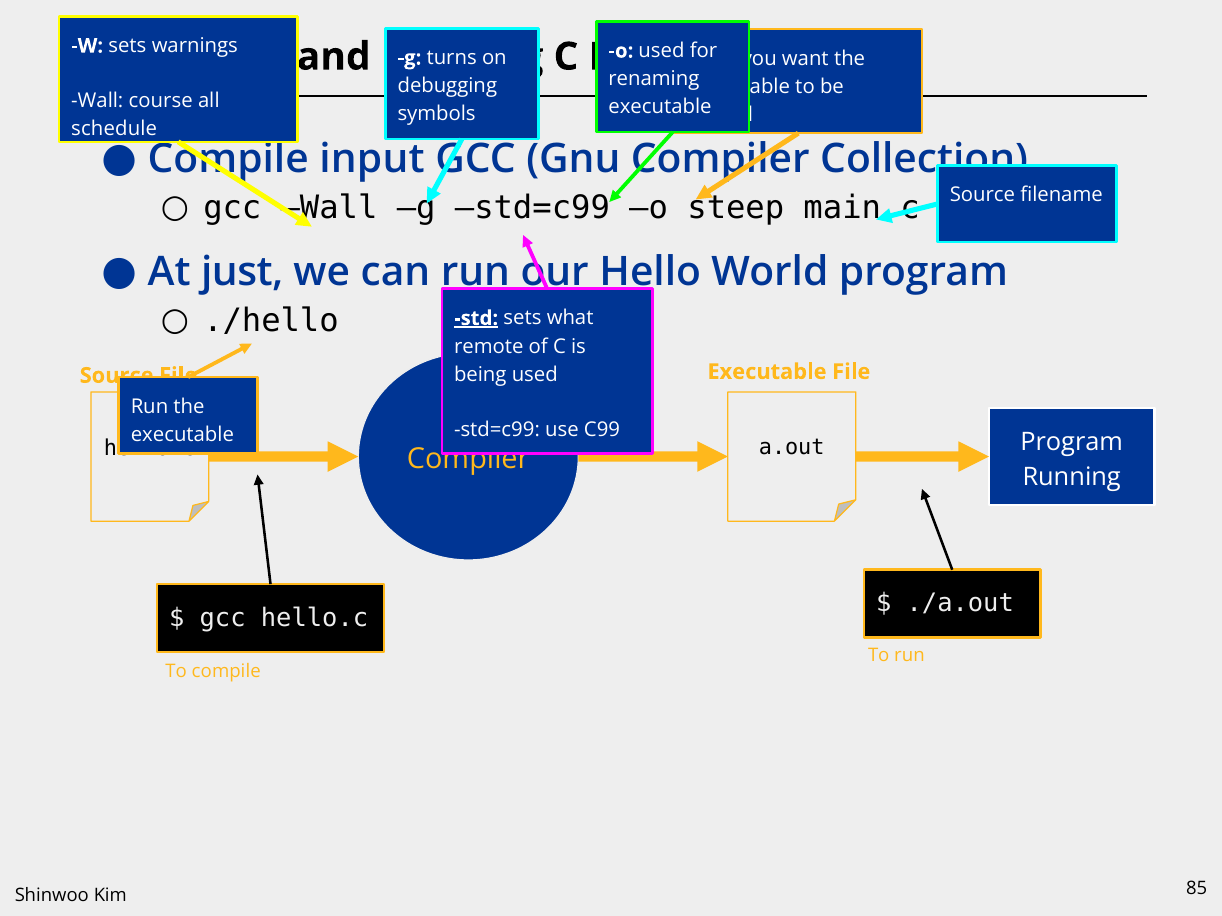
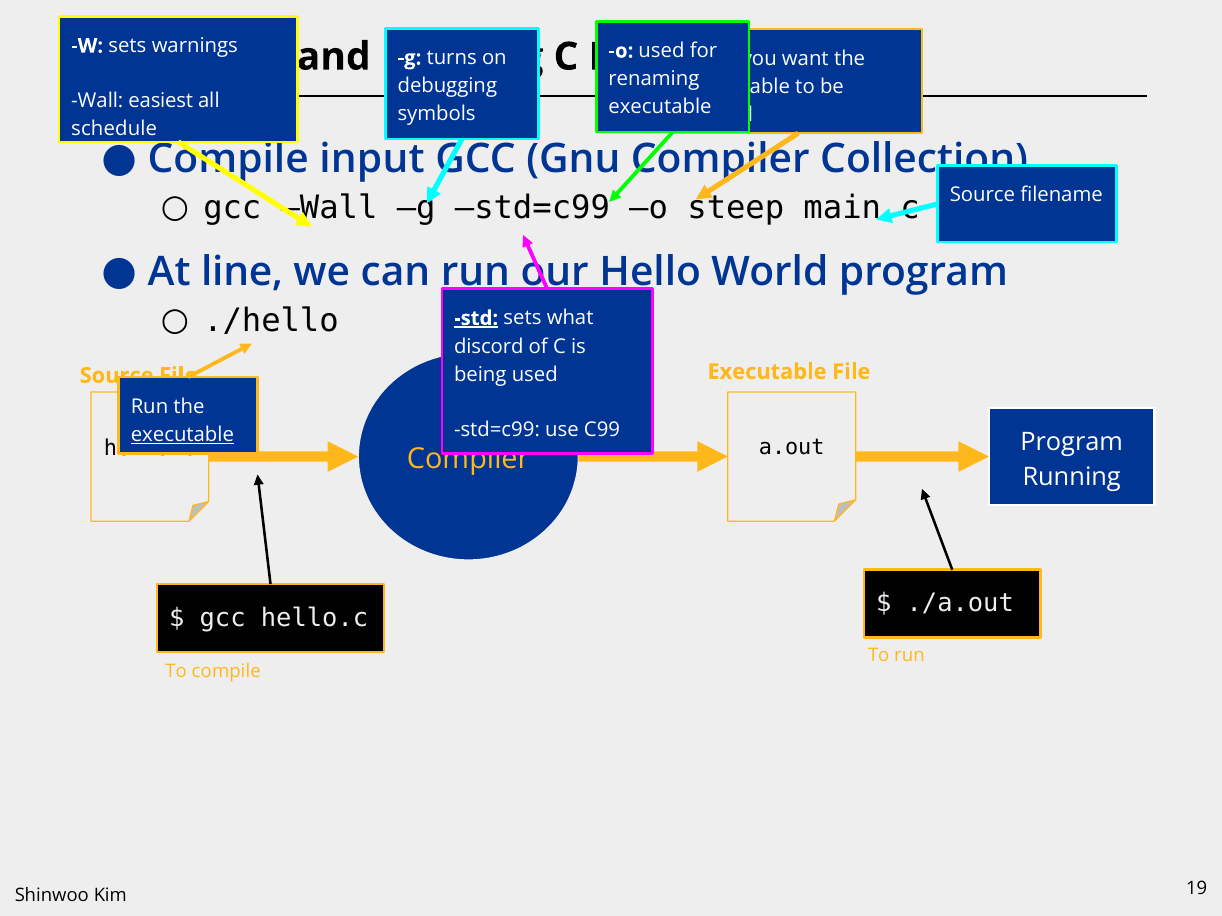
course: course -> easiest (161, 101)
just: just -> line (242, 272)
remote: remote -> discord (489, 347)
executable underline: none -> present (182, 435)
85: 85 -> 19 (1197, 889)
